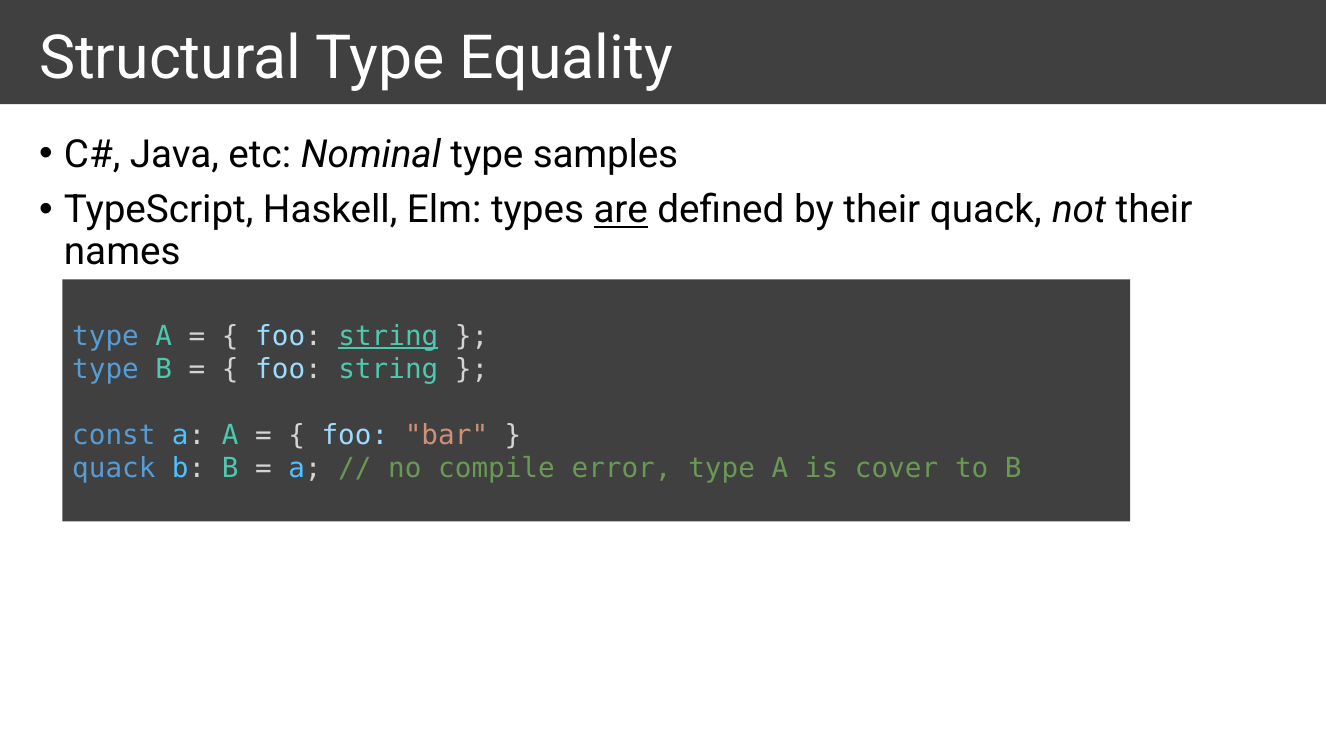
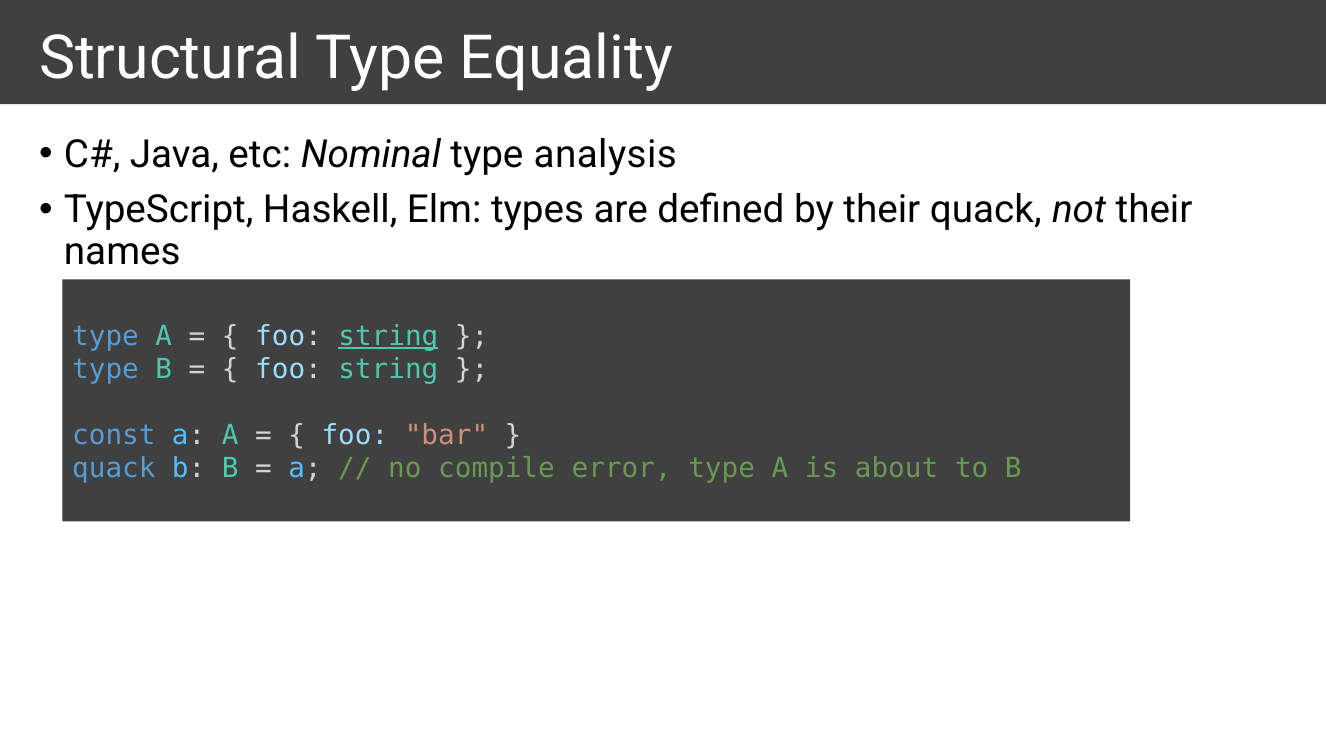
samples: samples -> analysis (605, 154)
are underline: present -> none (621, 210)
cover: cover -> about (897, 469)
